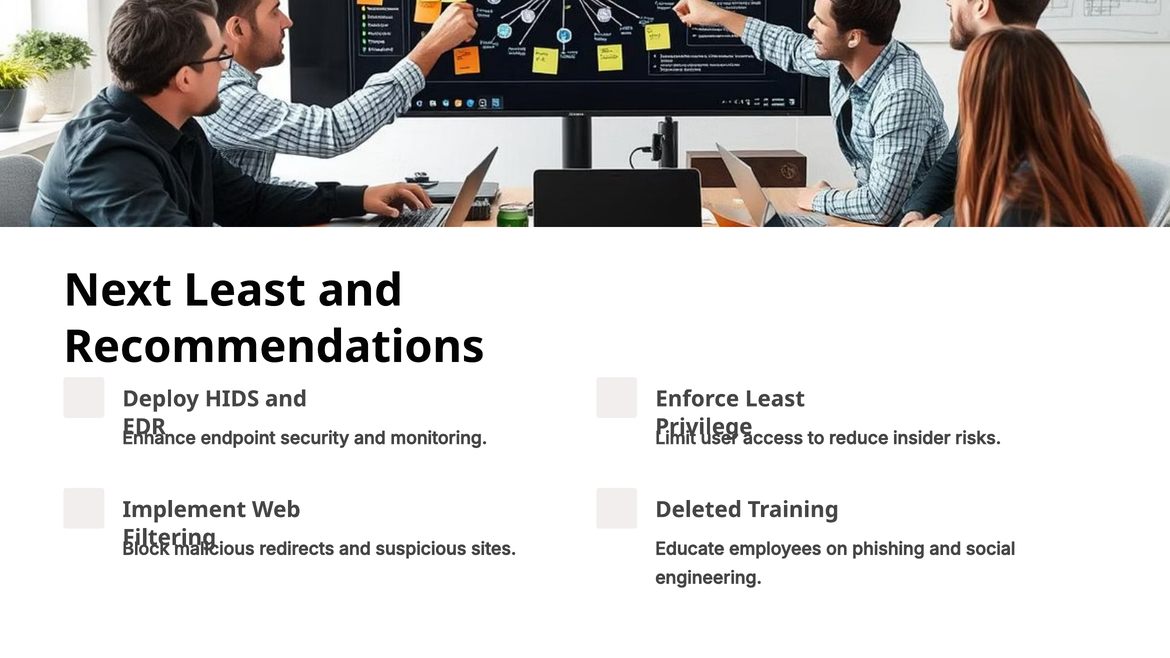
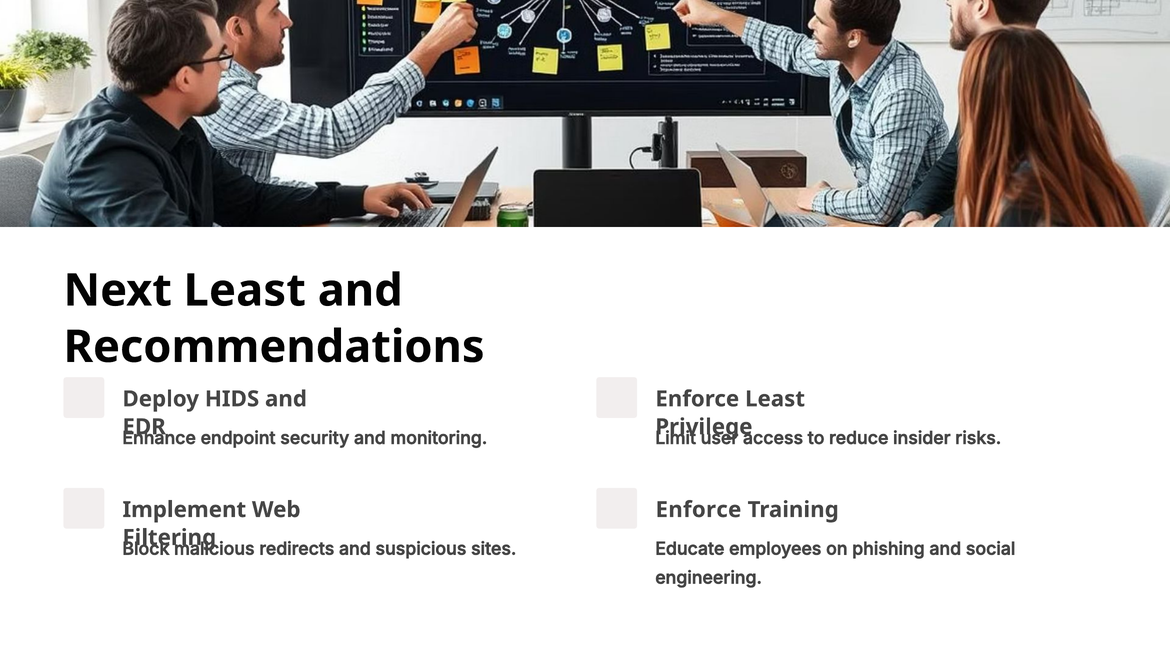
Deleted: Deleted -> Enforce (698, 510)
